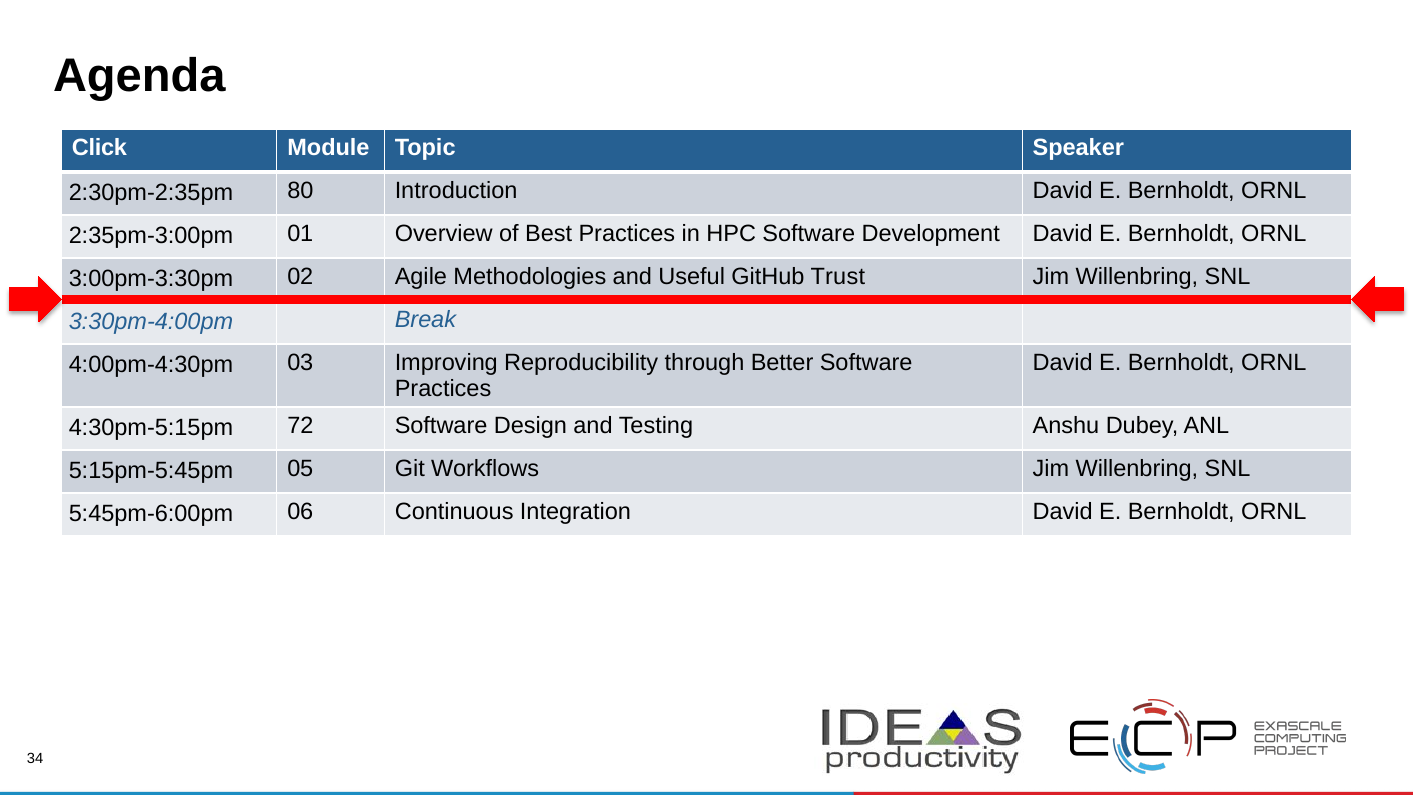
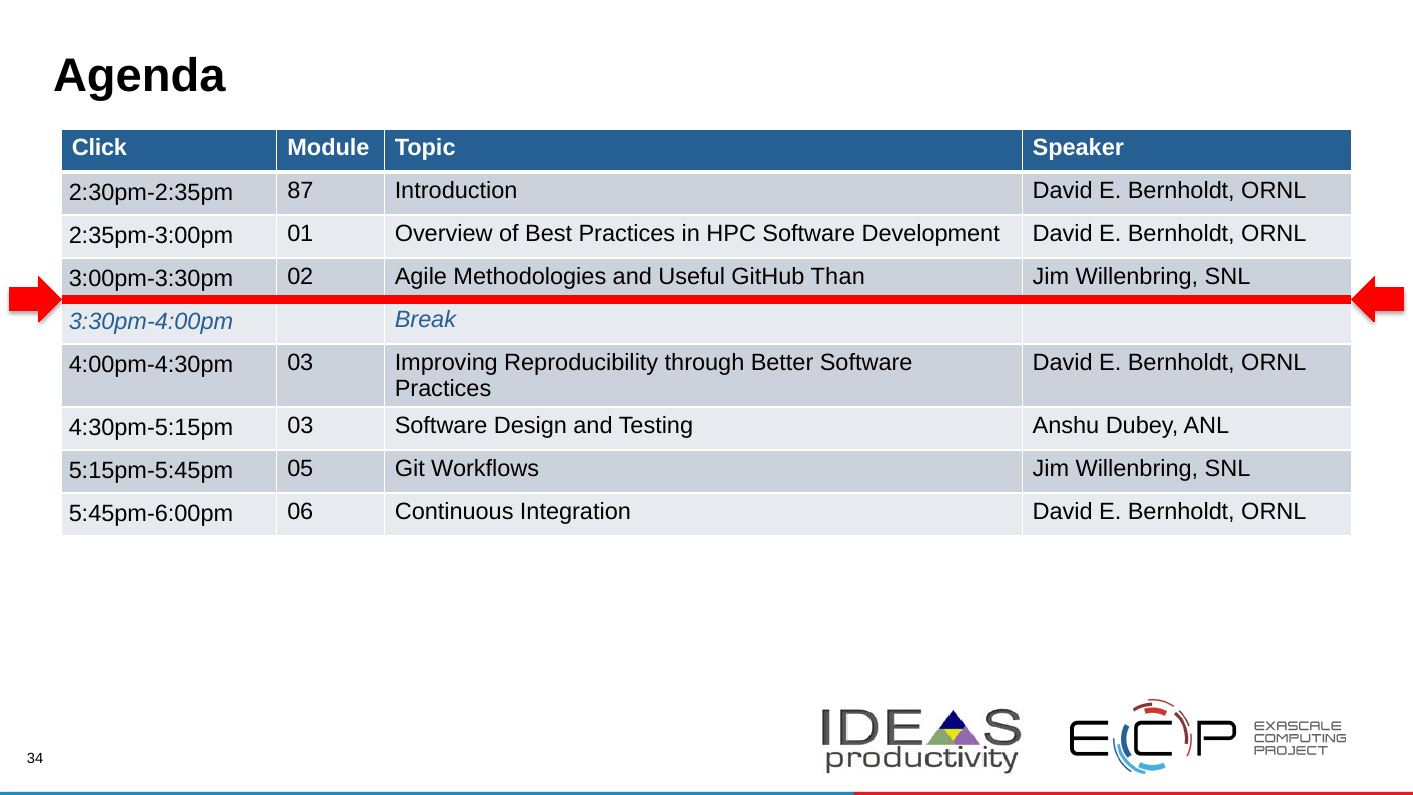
80: 80 -> 87 (300, 191)
Trust: Trust -> Than (838, 277)
4:30pm-5:15pm 72: 72 -> 03 (300, 426)
